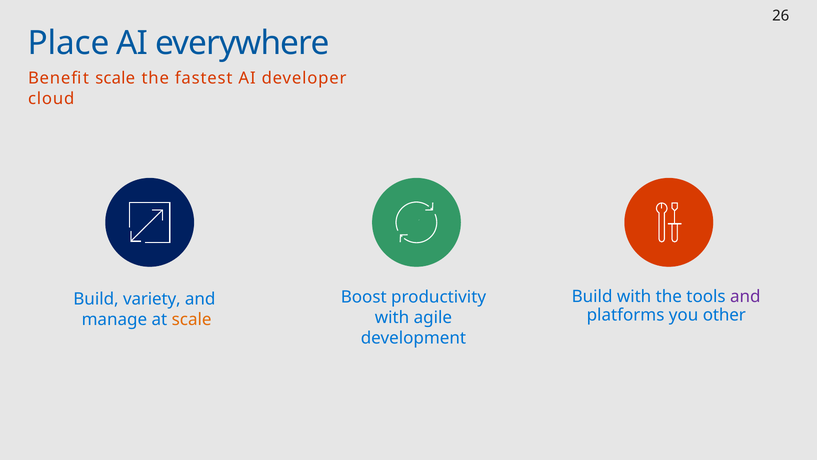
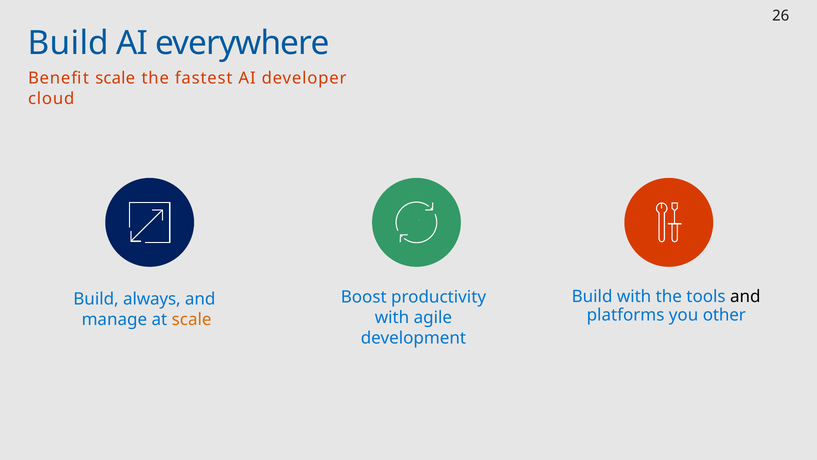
Place: Place -> Build (68, 43)
and colour: purple -> black (745, 296)
variety: variety -> always (152, 299)
